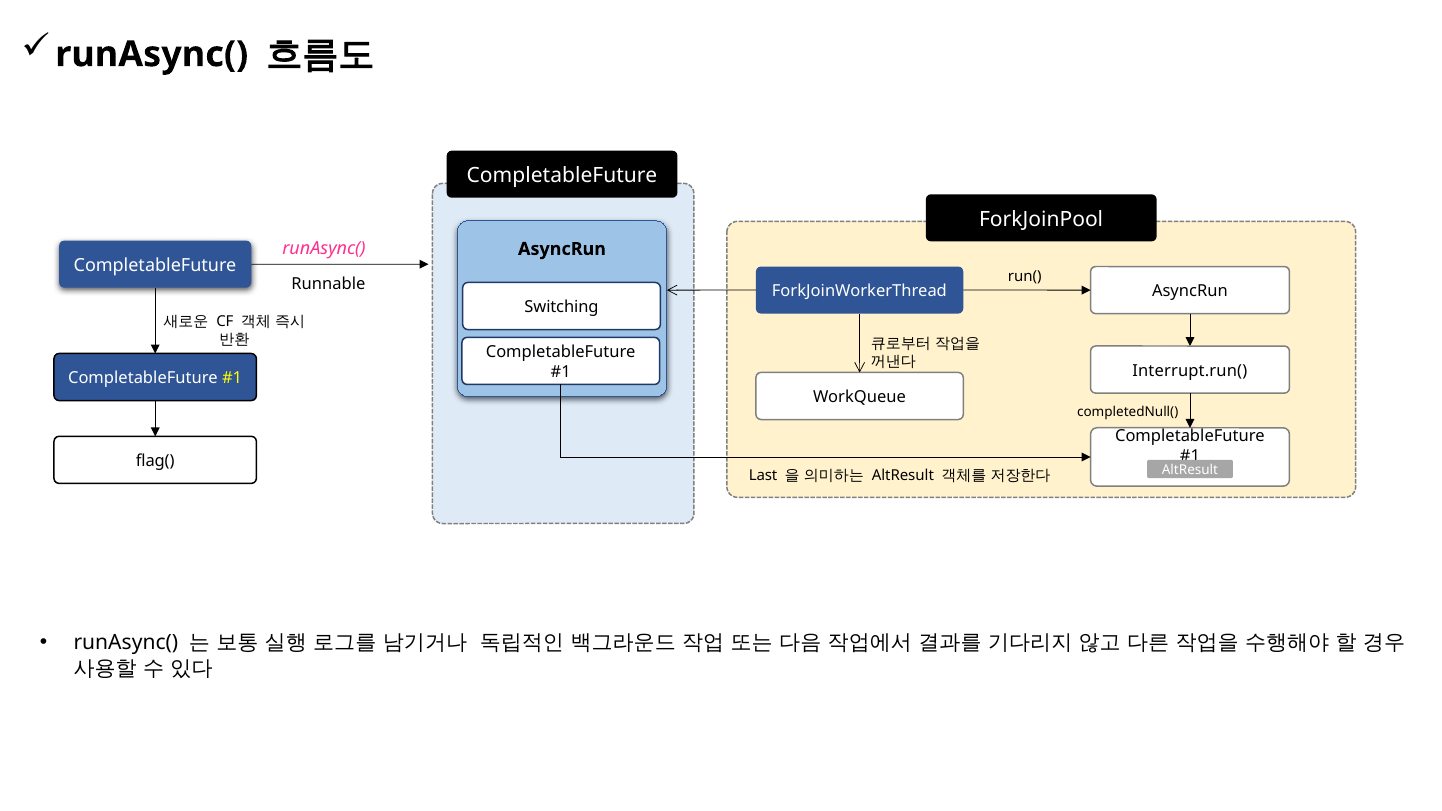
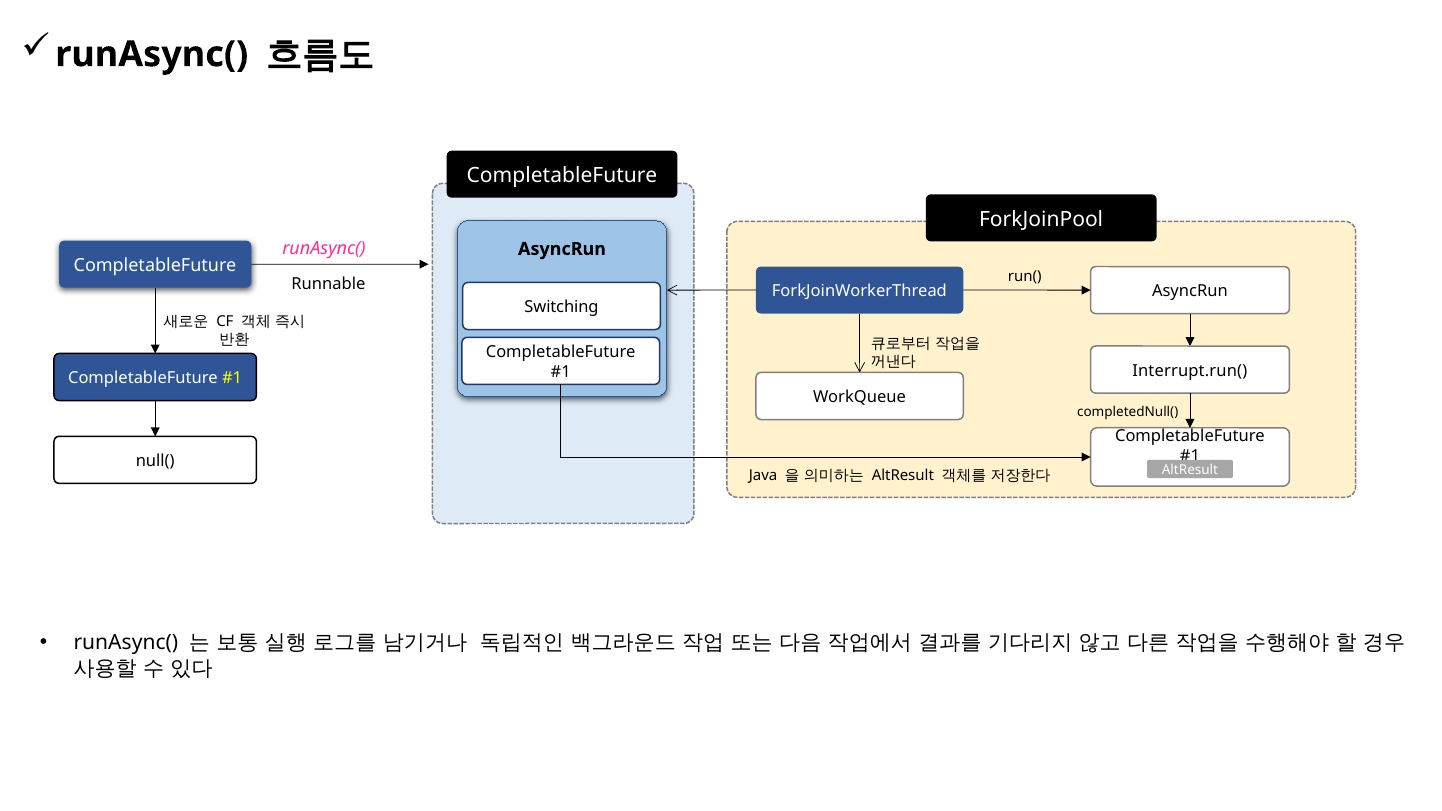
flag(: flag( -> null( (155, 461)
Last: Last -> Java (763, 476)
